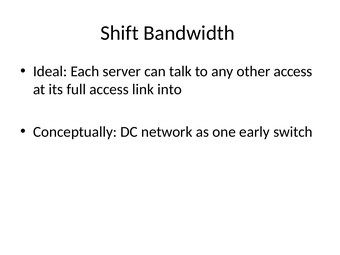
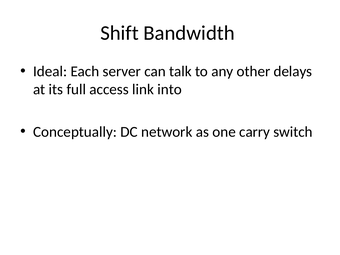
other access: access -> delays (293, 71)
early: early -> carry (255, 132)
